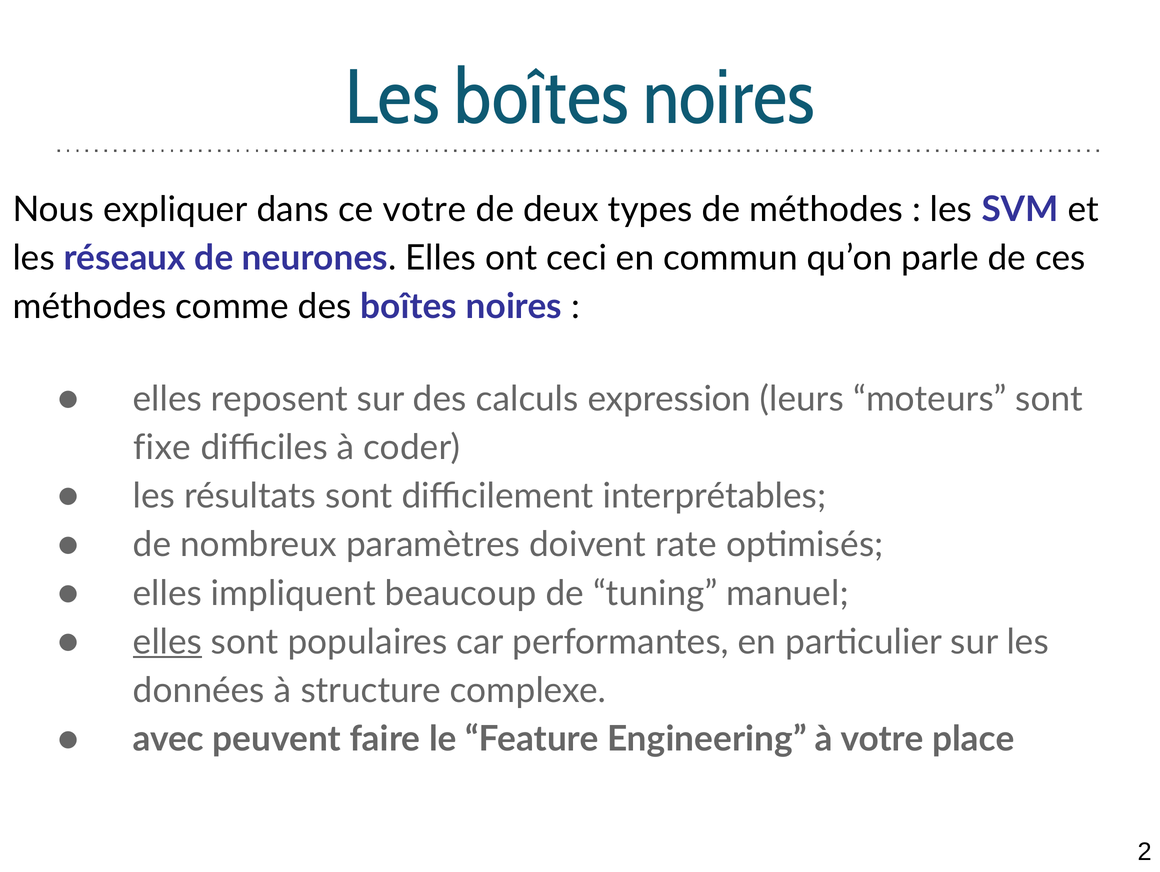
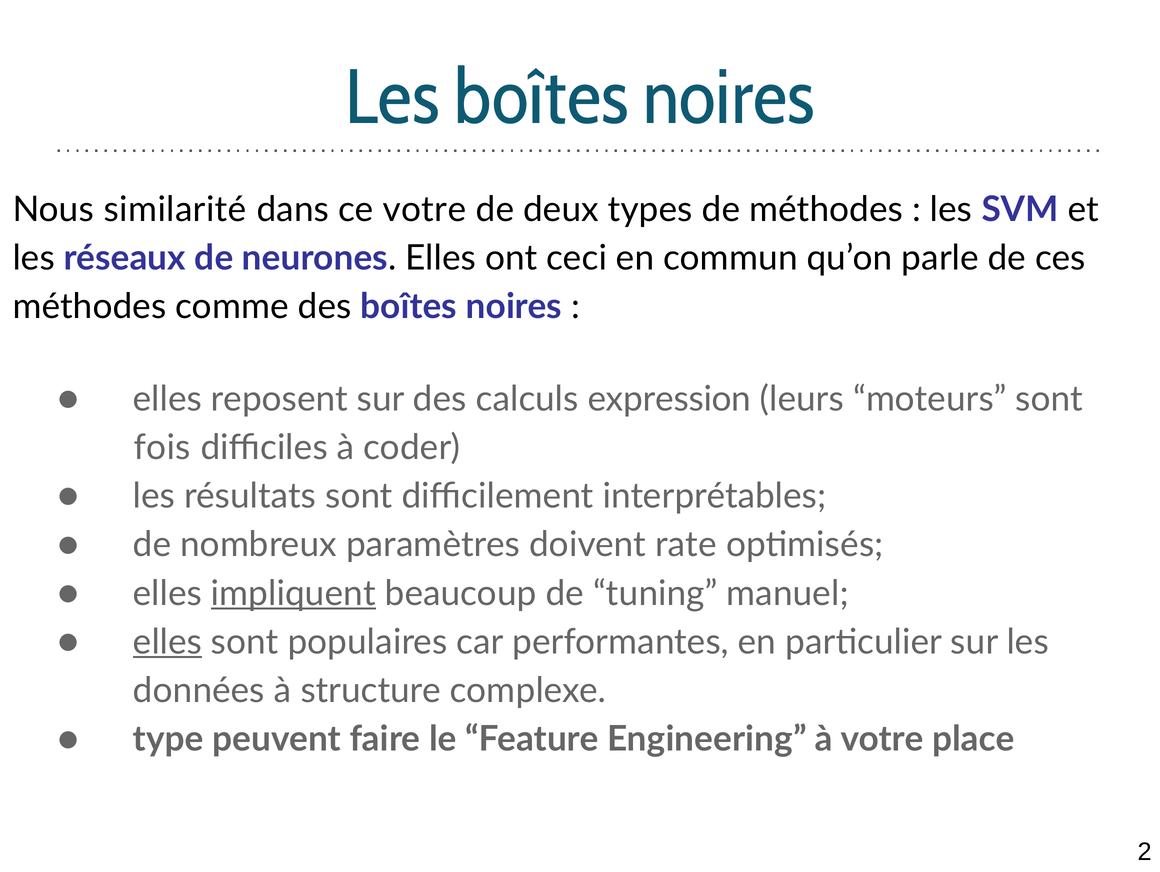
expliquer: expliquer -> similarité (175, 209)
fixe: fixe -> fois (162, 447)
impliquent underline: none -> present (293, 593)
avec: avec -> type (168, 739)
